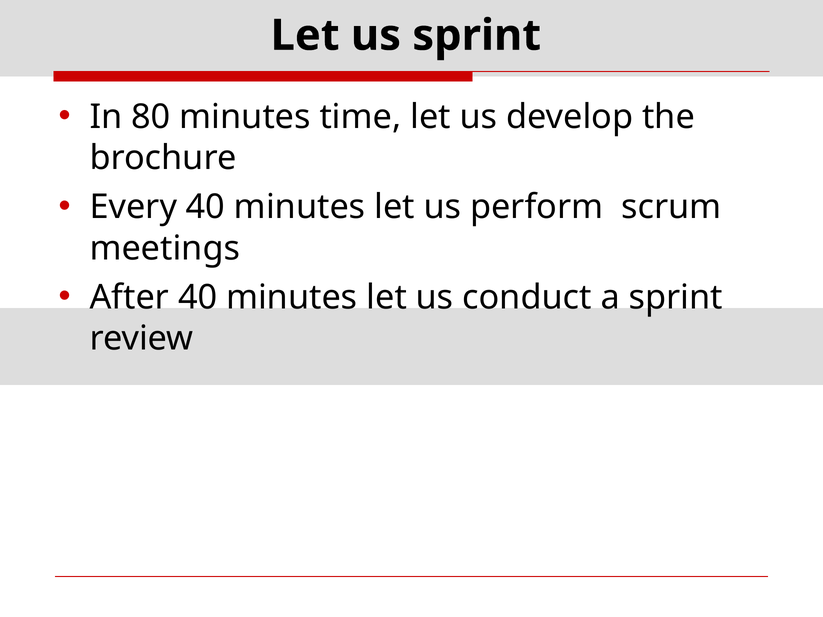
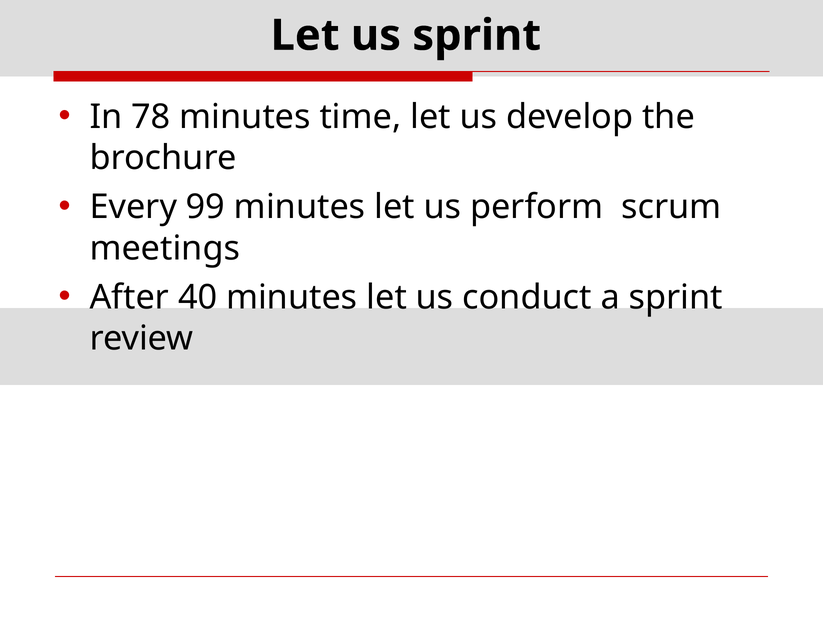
80: 80 -> 78 (151, 117)
Every 40: 40 -> 99 (205, 207)
